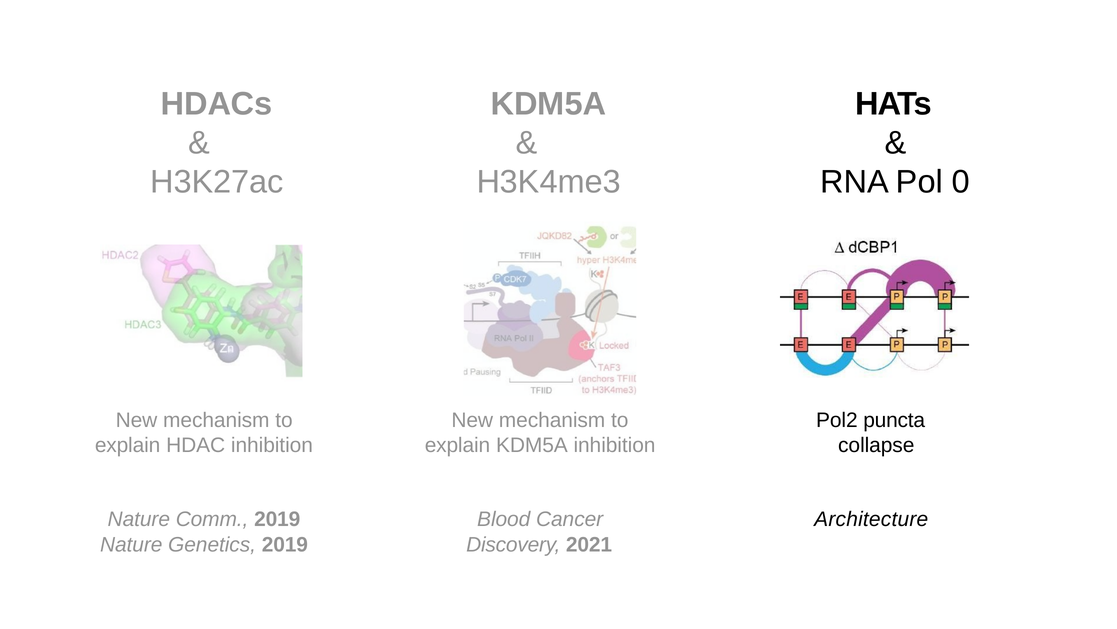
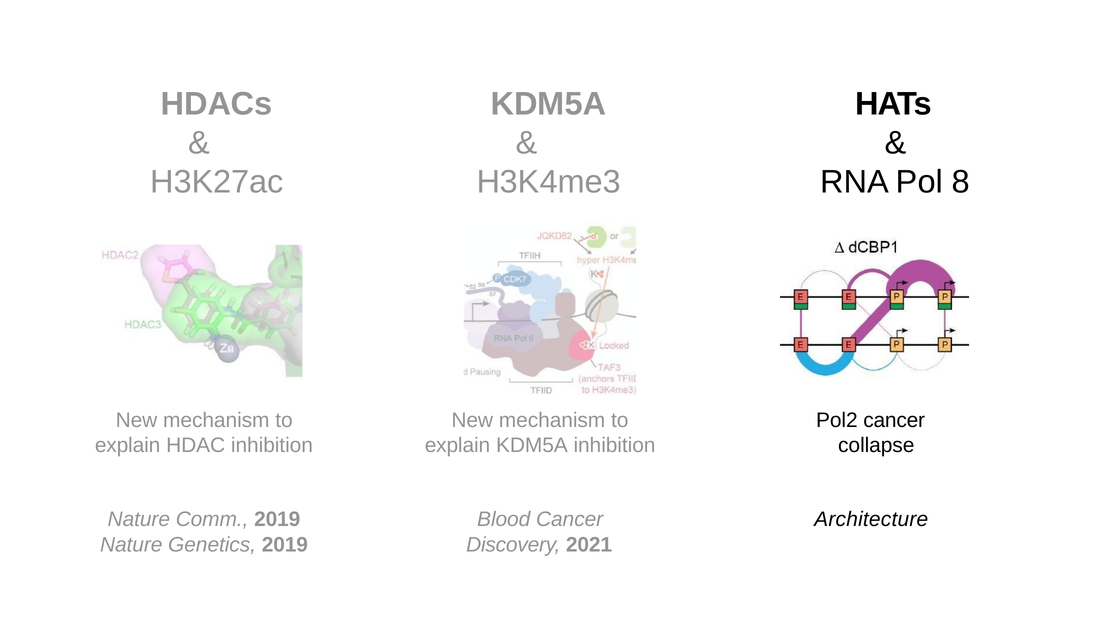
0: 0 -> 8 (961, 182)
Pol2 puncta: puncta -> cancer (894, 420)
